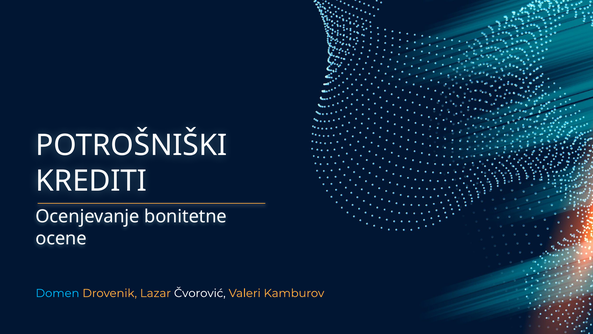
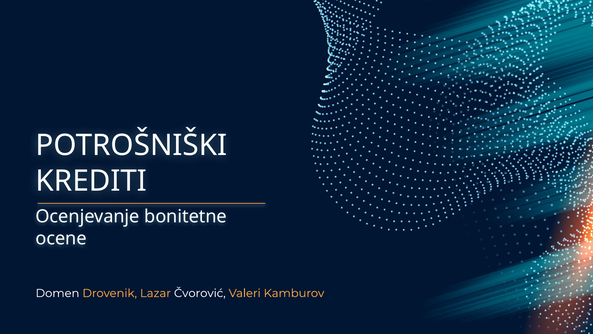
Domen colour: light blue -> white (57, 293)
